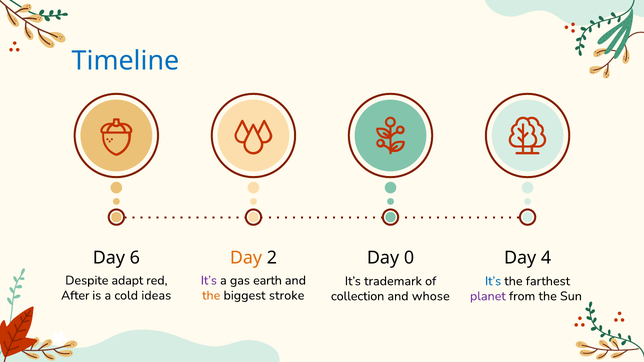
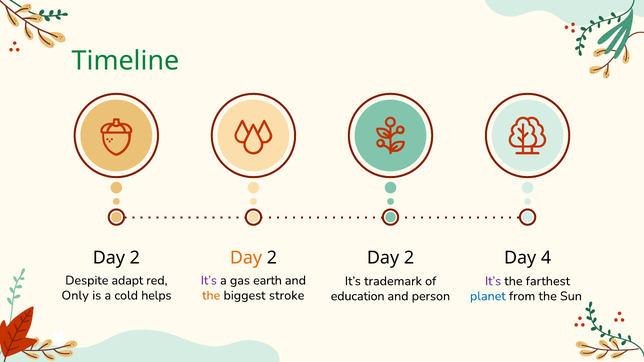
Timeline colour: blue -> green (126, 61)
6: 6 -> 2 (135, 258)
0: 0 -> 2 (409, 258)
It’s colour: blue -> purple (493, 281)
After: After -> Only (75, 296)
ideas: ideas -> helps (156, 296)
collection: collection -> education (358, 296)
whose: whose -> person (431, 296)
planet colour: purple -> blue (488, 296)
